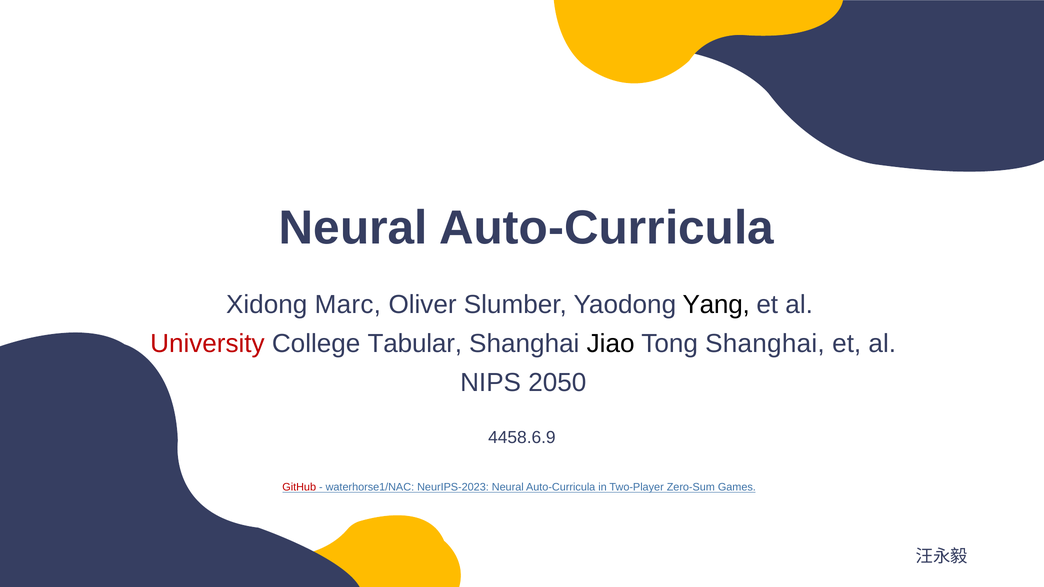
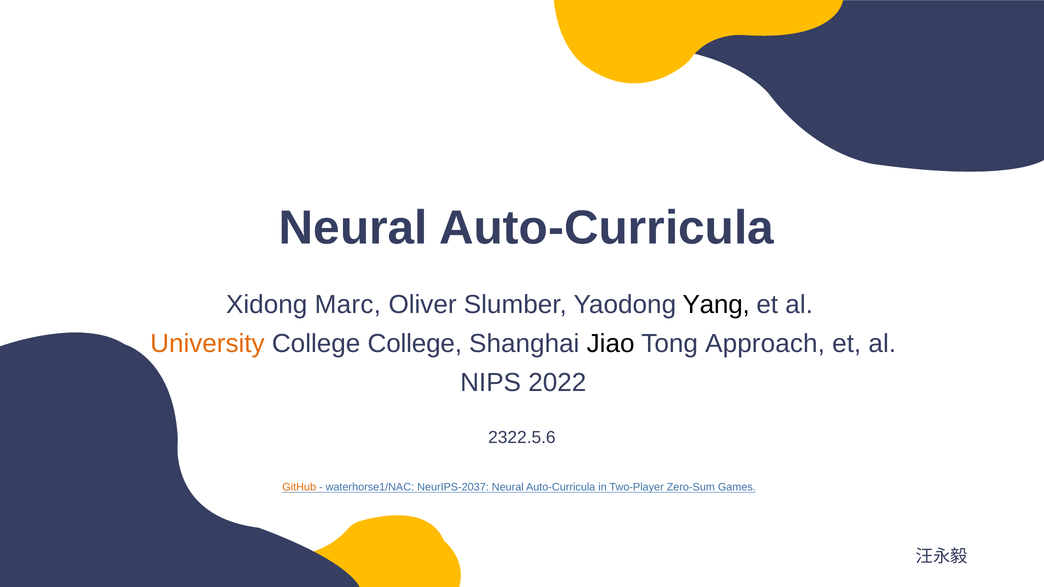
University colour: red -> orange (207, 344)
College Tabular: Tabular -> College (415, 344)
Tong Shanghai: Shanghai -> Approach (765, 344)
2050: 2050 -> 2022 (557, 383)
4458.6.9: 4458.6.9 -> 2322.5.6 (522, 438)
GitHub colour: red -> orange (299, 487)
NeurIPS-2023: NeurIPS-2023 -> NeurIPS-2037 (453, 487)
